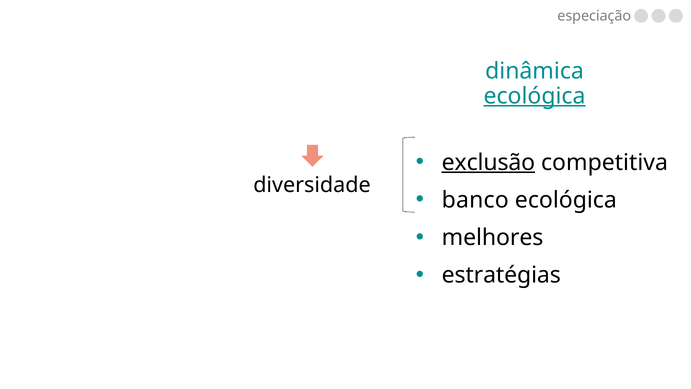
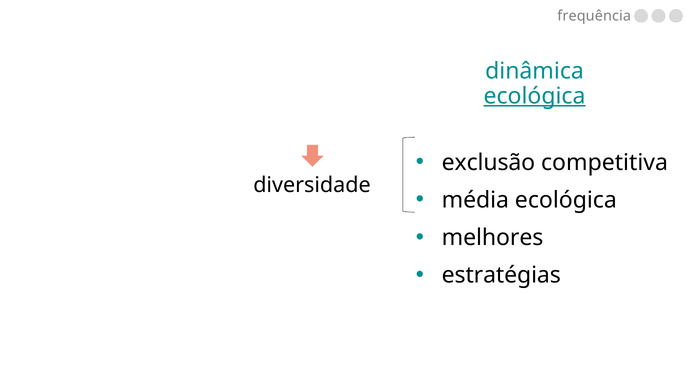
especiação: especiação -> frequência (594, 16)
exclusão underline: present -> none (488, 162)
banco: banco -> média (475, 200)
